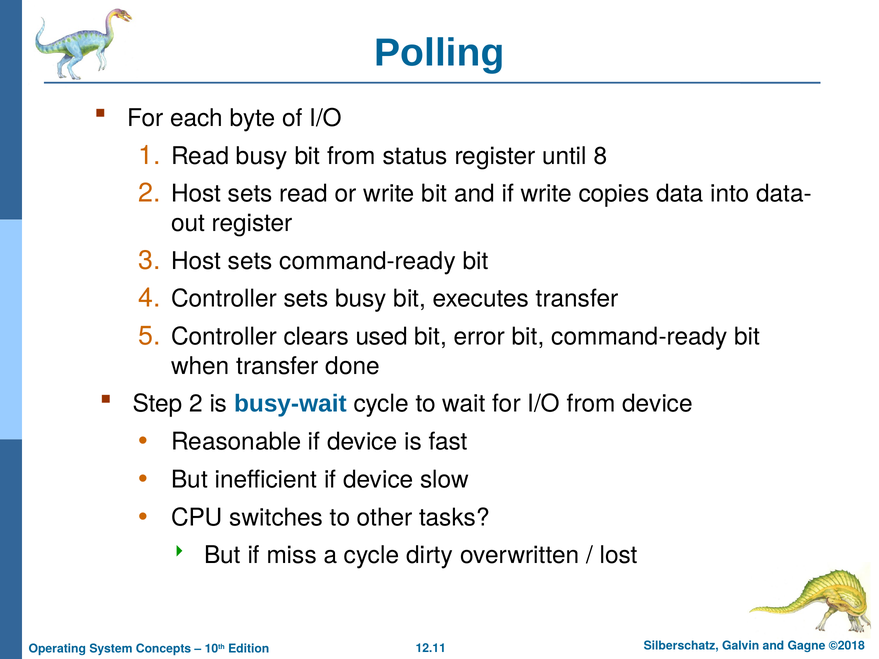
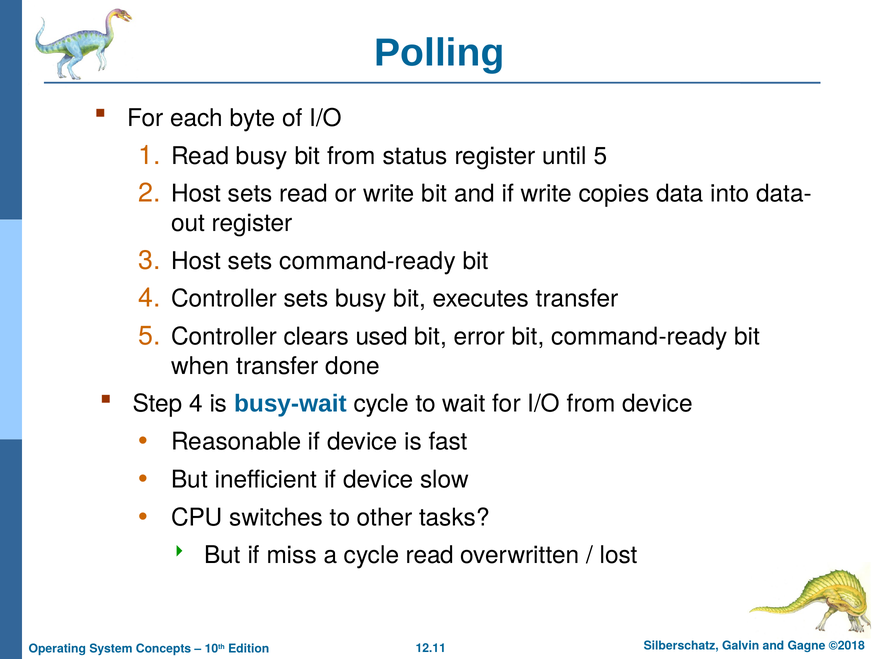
until 8: 8 -> 5 (600, 156)
Step 2: 2 -> 4 (196, 404)
cycle dirty: dirty -> read (430, 556)
